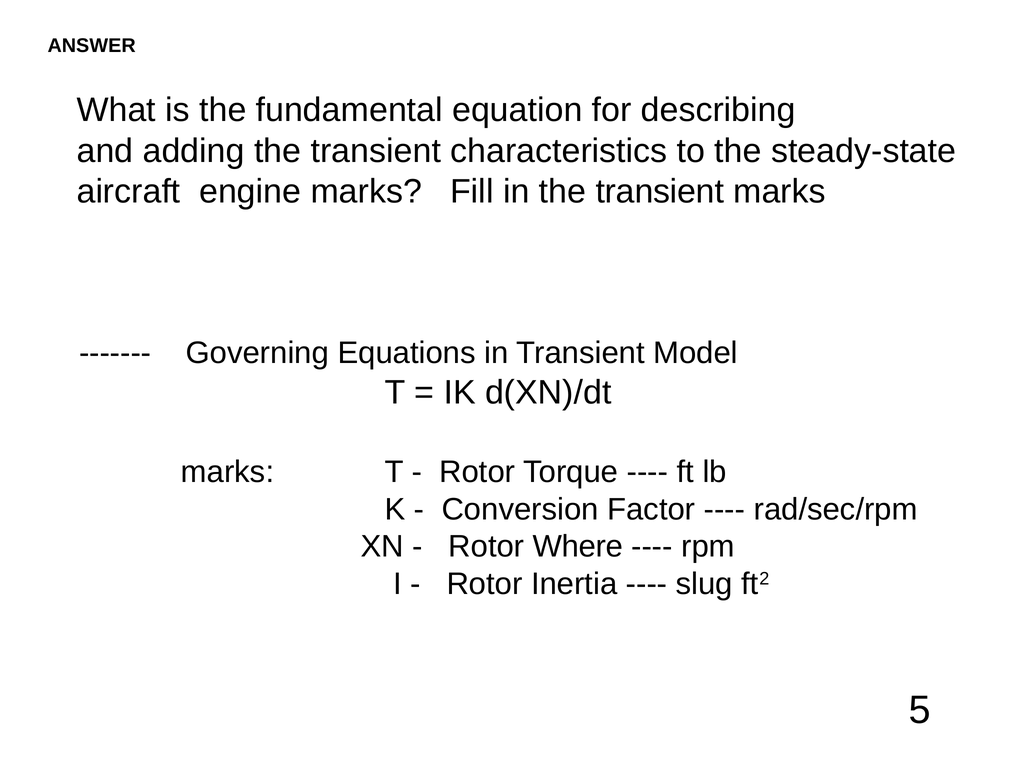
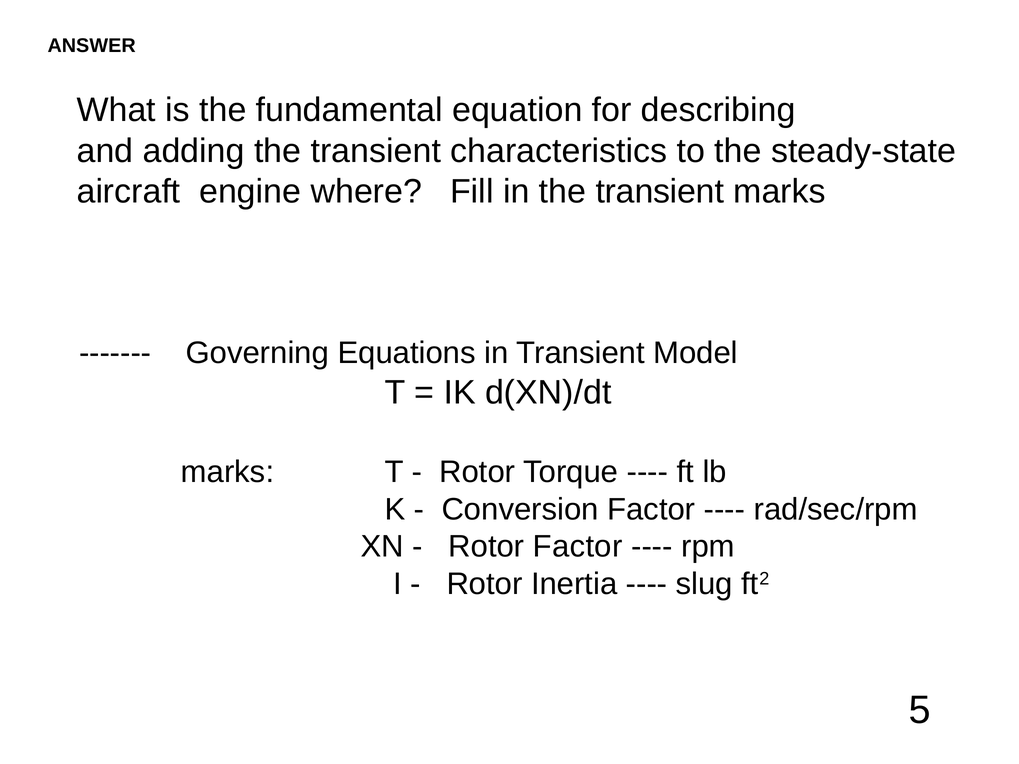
engine marks: marks -> where (366, 192)
Rotor Where: Where -> Factor (578, 547)
